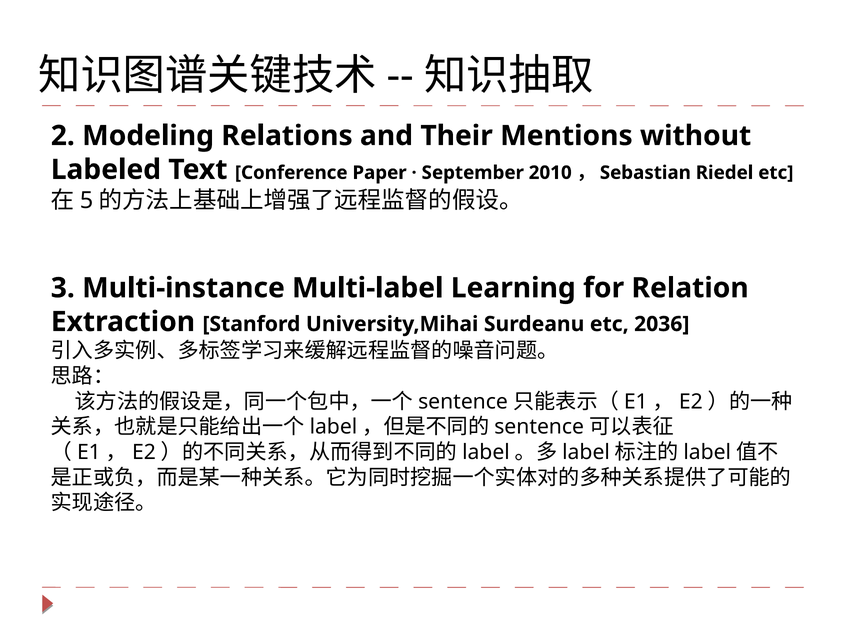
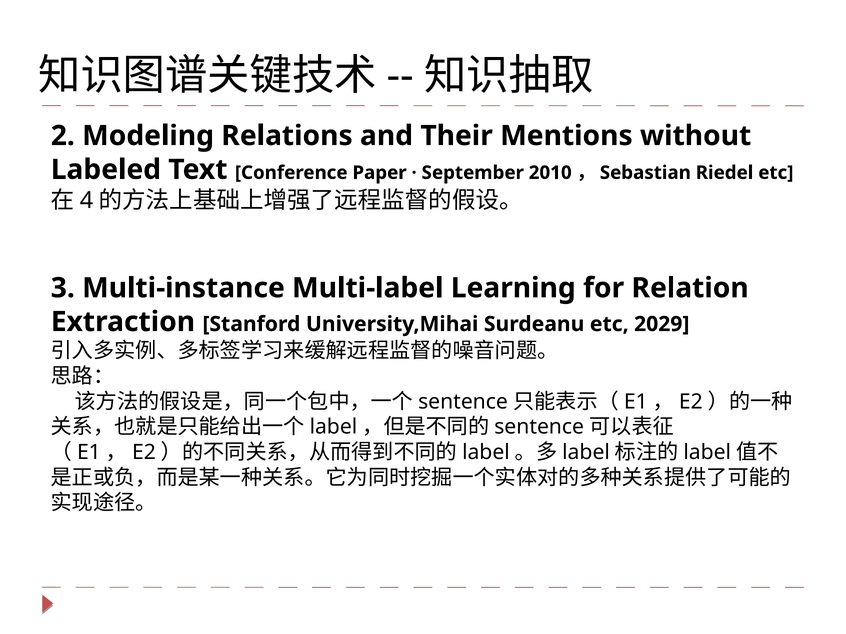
5: 5 -> 4 (87, 200)
2036: 2036 -> 2029 (662, 324)
